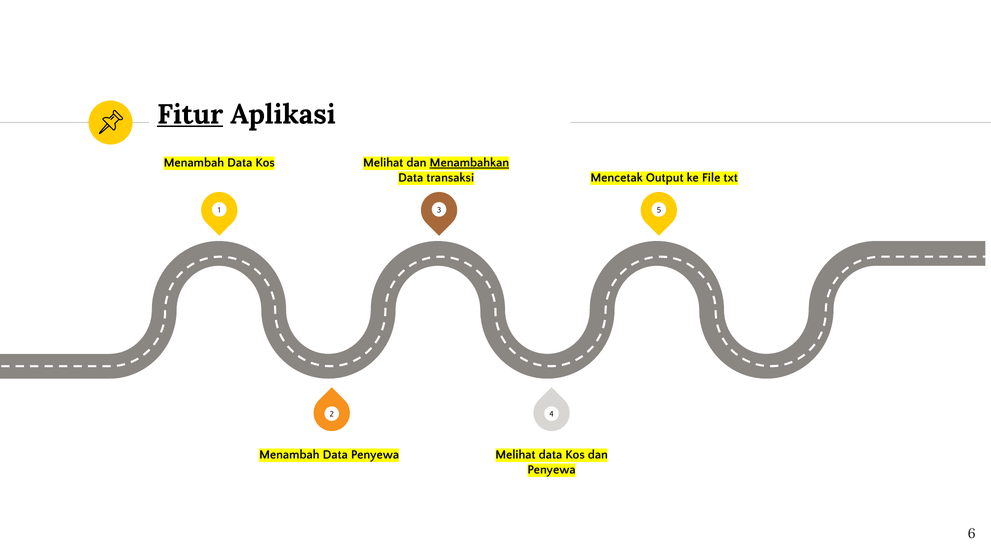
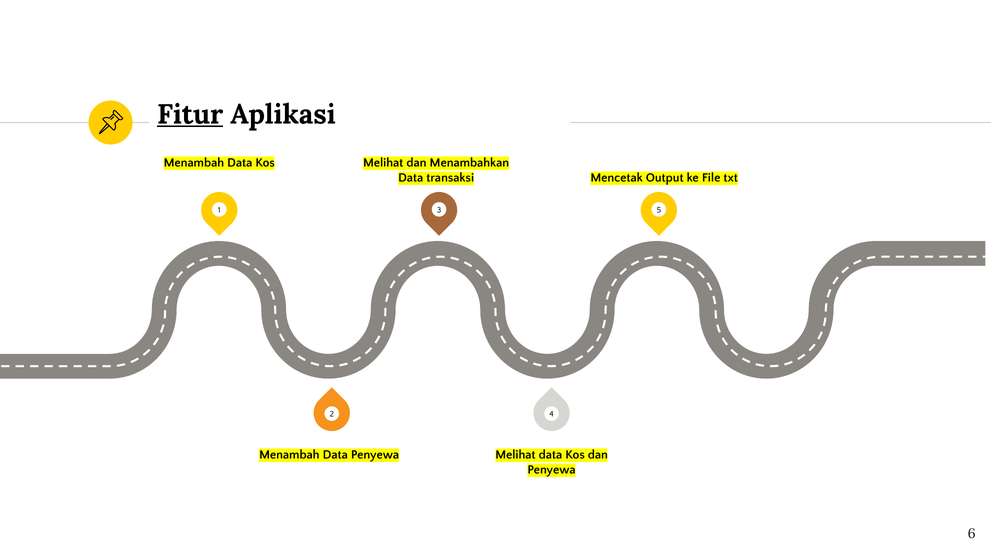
Menambahkan underline: present -> none (469, 163)
